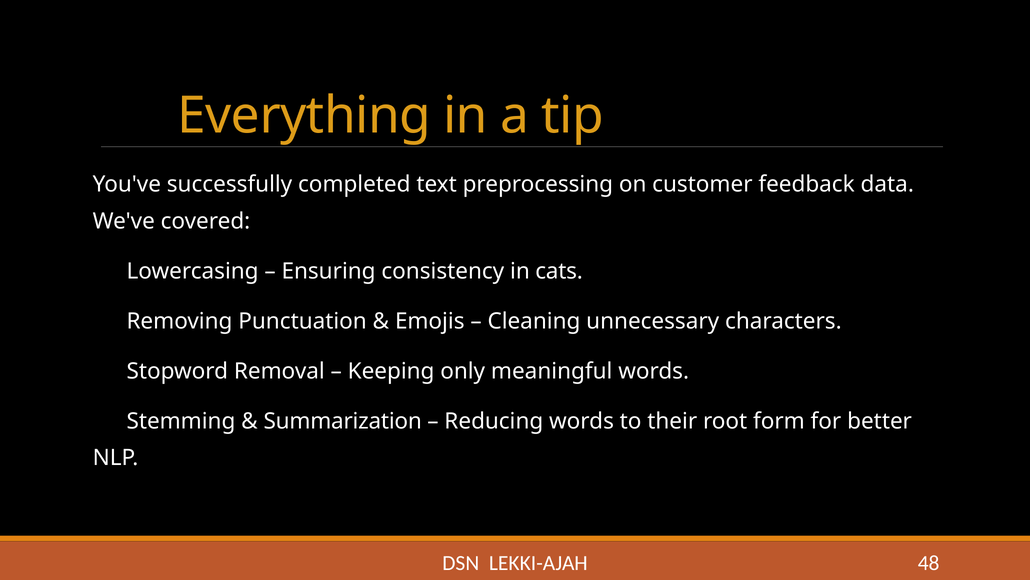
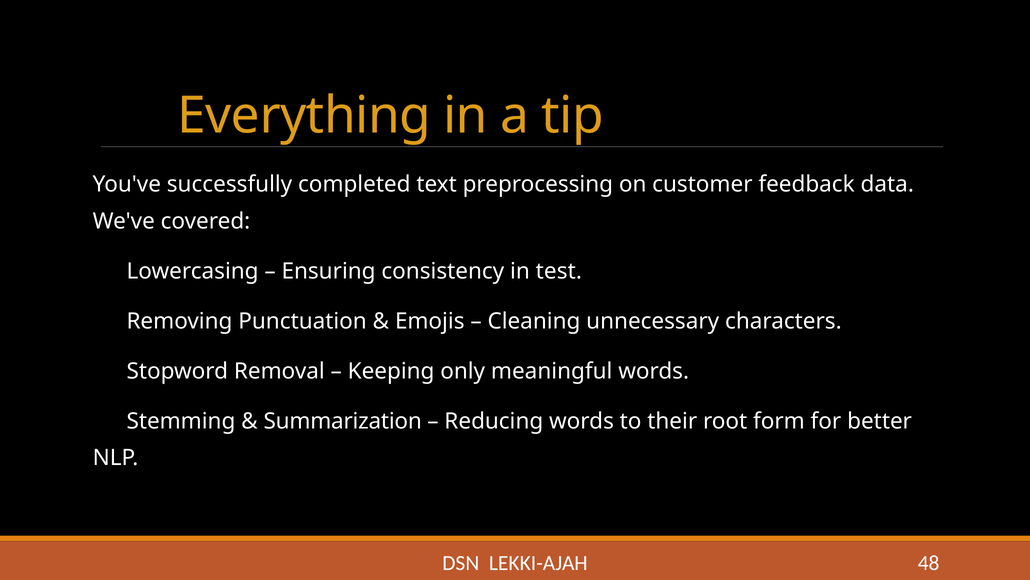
cats: cats -> test (559, 271)
